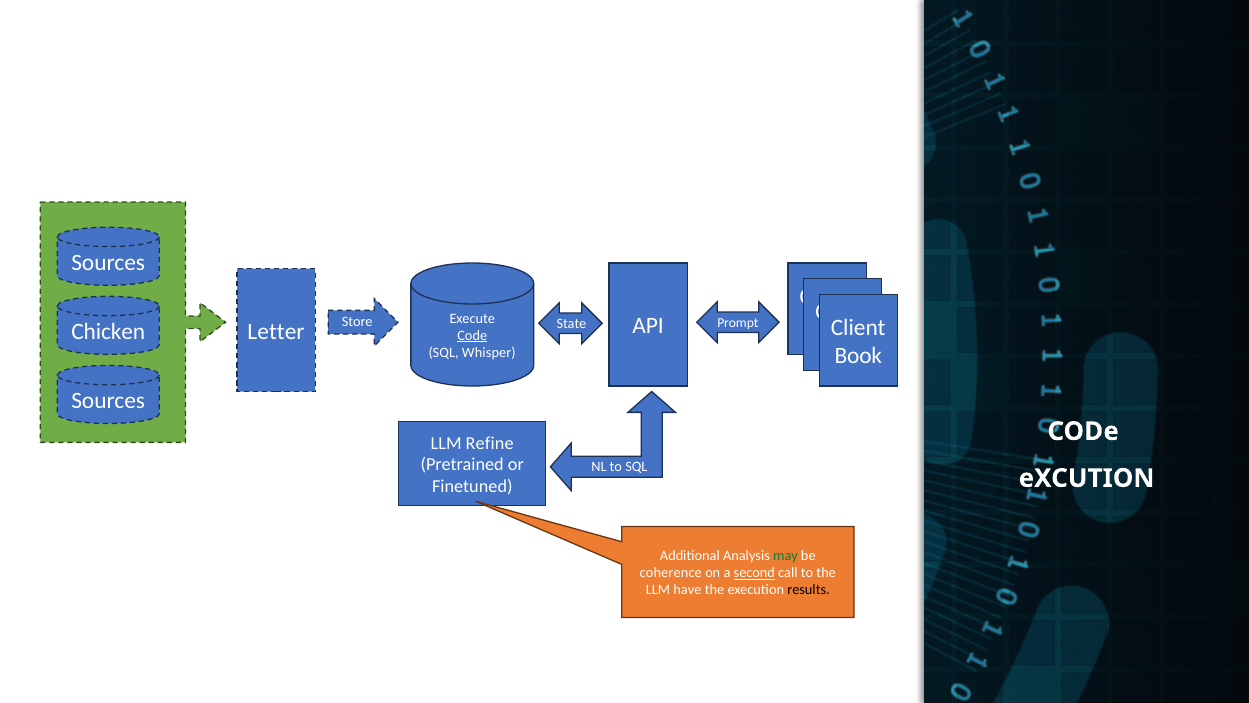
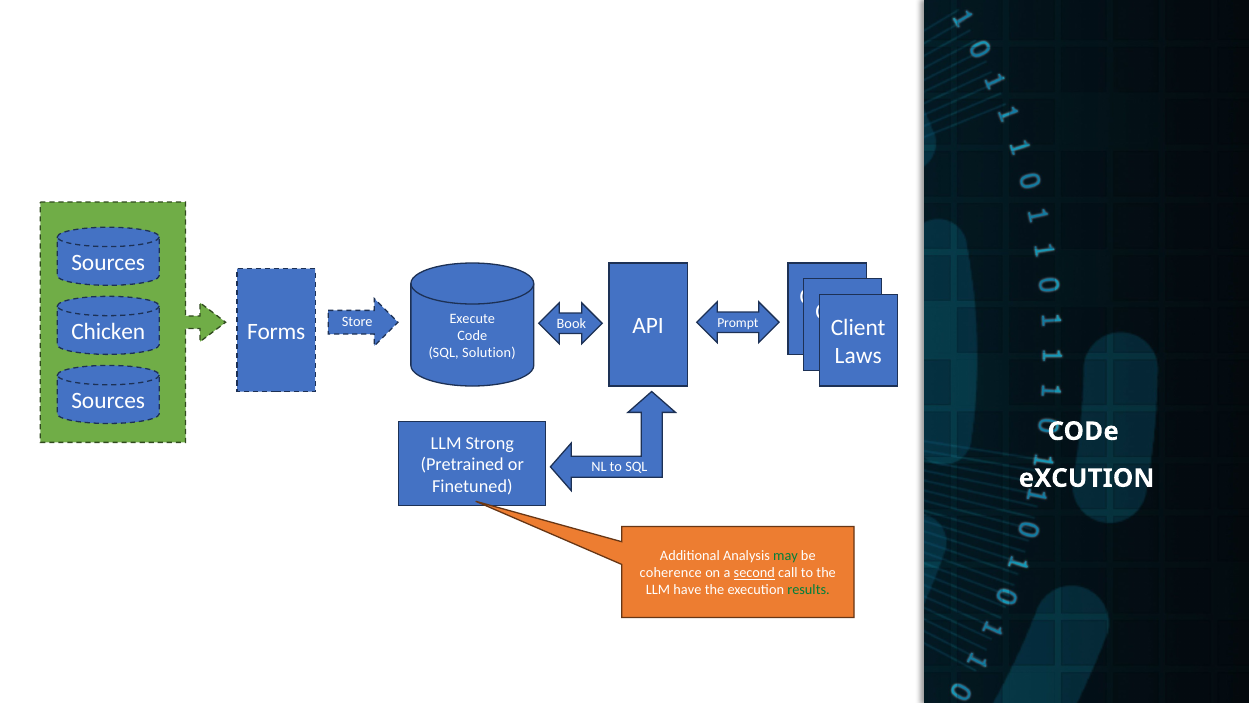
State: State -> Book (571, 324)
Letter: Letter -> Forms (276, 332)
Code underline: present -> none (472, 336)
Book: Book -> Laws (858, 356)
Whisper: Whisper -> Solution (489, 353)
Refine: Refine -> Strong (490, 443)
results colour: black -> green (809, 590)
